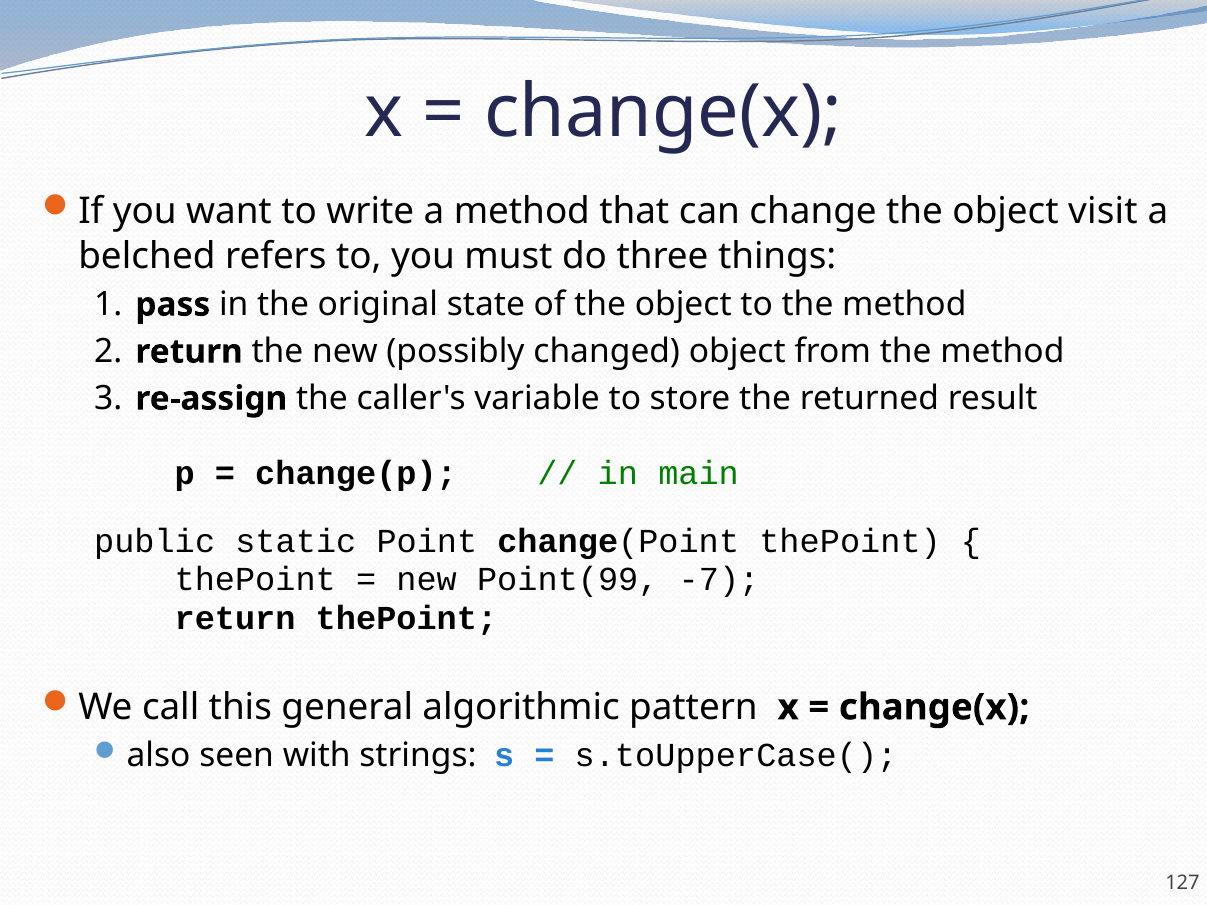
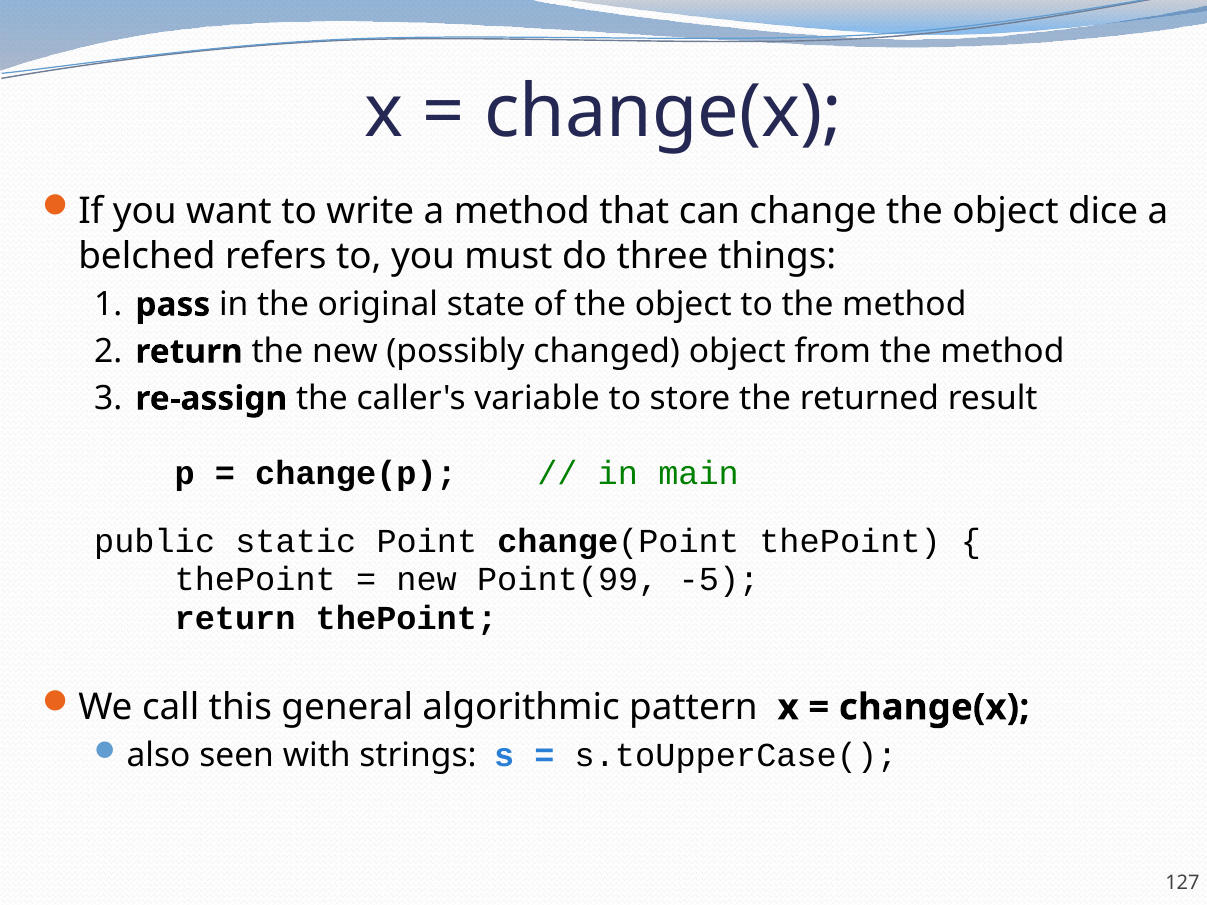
visit: visit -> dice (1103, 212)
-7: -7 -> -5 (719, 580)
